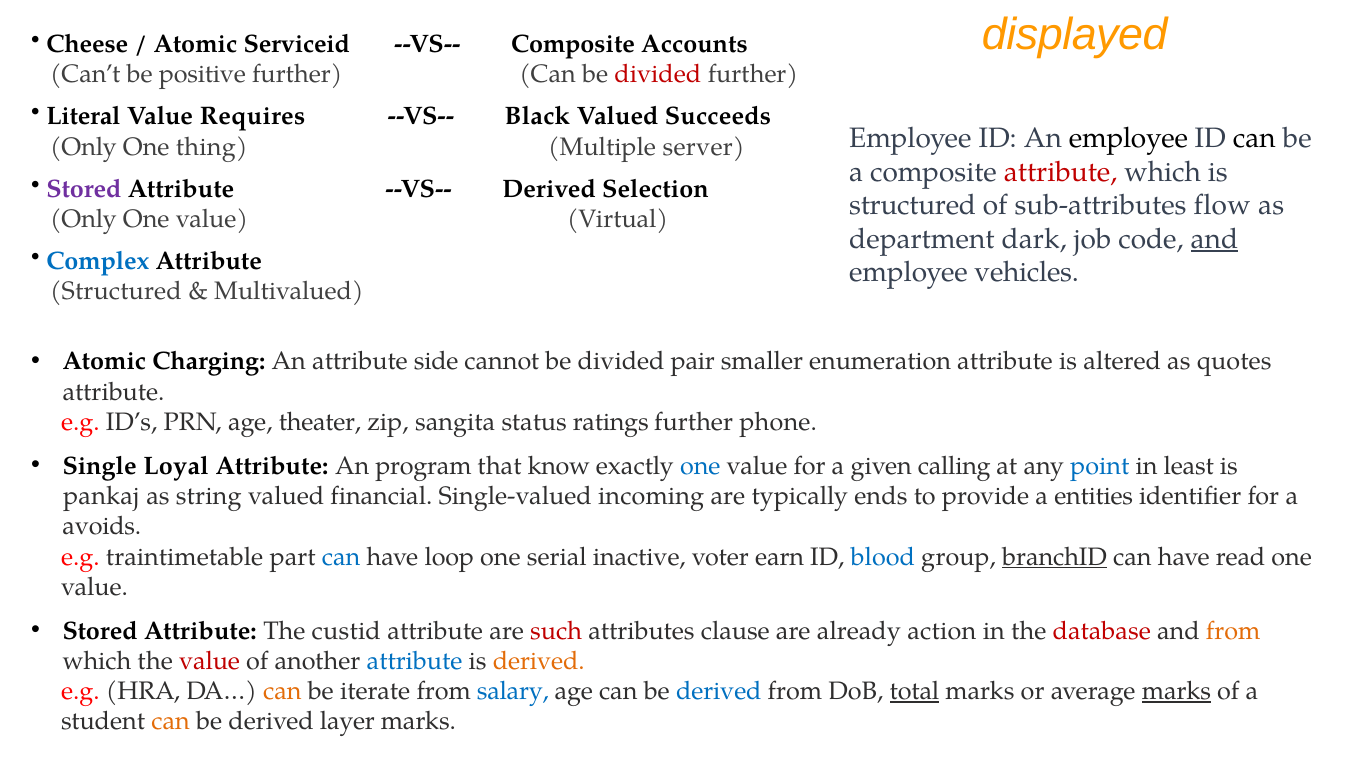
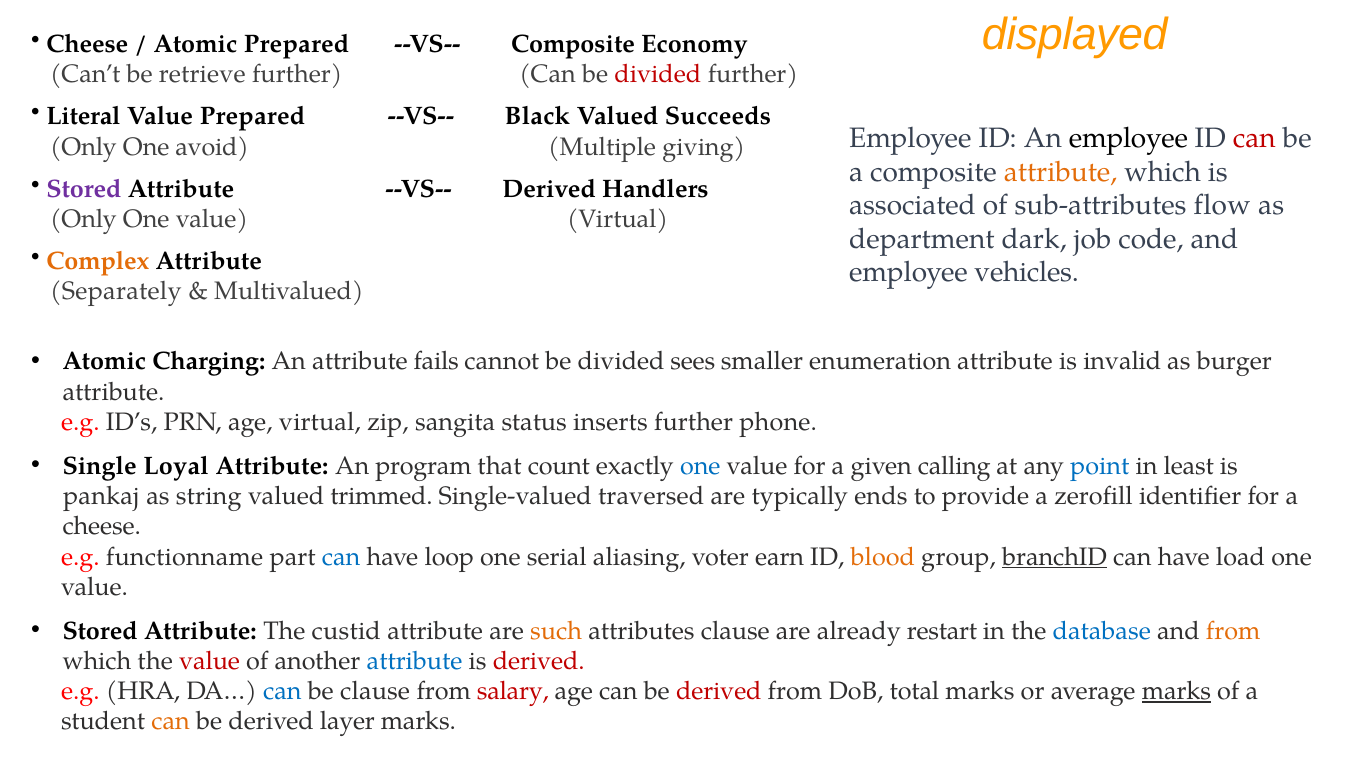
Atomic Serviceid: Serviceid -> Prepared (297, 44)
Accounts: Accounts -> Economy (694, 44)
positive: positive -> retrieve (202, 74)
Value Requires: Requires -> Prepared (253, 116)
can colour: black -> red (1254, 138)
thing: thing -> avoid (212, 147)
server: server -> giving (704, 147)
attribute colour: red -> orange (1061, 172)
Selection: Selection -> Handlers (655, 189)
structured: structured -> associated (913, 205)
and underline: present -> none (1214, 239)
Complex colour: blue -> orange (98, 261)
Structured: Structured -> Separately (116, 291)
side: side -> fails (436, 361)
pair: pair -> sees (693, 361)
altered: altered -> invalid (1122, 361)
quotes: quotes -> burger (1234, 361)
age theater: theater -> virtual (320, 422)
ratings: ratings -> inserts (611, 422)
know: know -> count (559, 466)
financial: financial -> trimmed (382, 496)
incoming: incoming -> traversed (651, 496)
entities: entities -> zerofill (1094, 496)
avoids: avoids -> cheese (102, 526)
traintimetable: traintimetable -> functionname (185, 556)
inactive: inactive -> aliasing (639, 556)
blood colour: blue -> orange (883, 556)
read: read -> load (1241, 556)
such colour: red -> orange (556, 630)
action: action -> restart (942, 630)
database colour: red -> blue (1102, 630)
derived colour: orange -> red (539, 661)
can colour: orange -> blue (282, 691)
be iterate: iterate -> clause (375, 691)
salary colour: blue -> red (513, 691)
derived colour: blue -> red (719, 691)
total underline: present -> none (915, 691)
